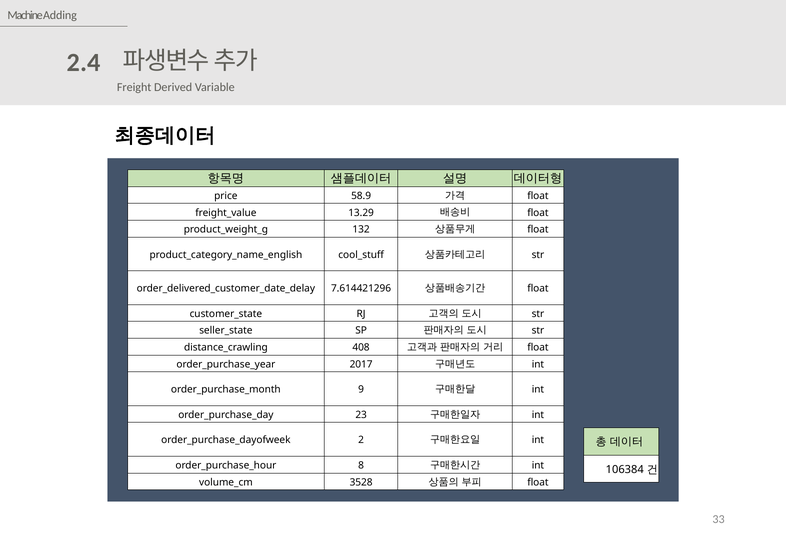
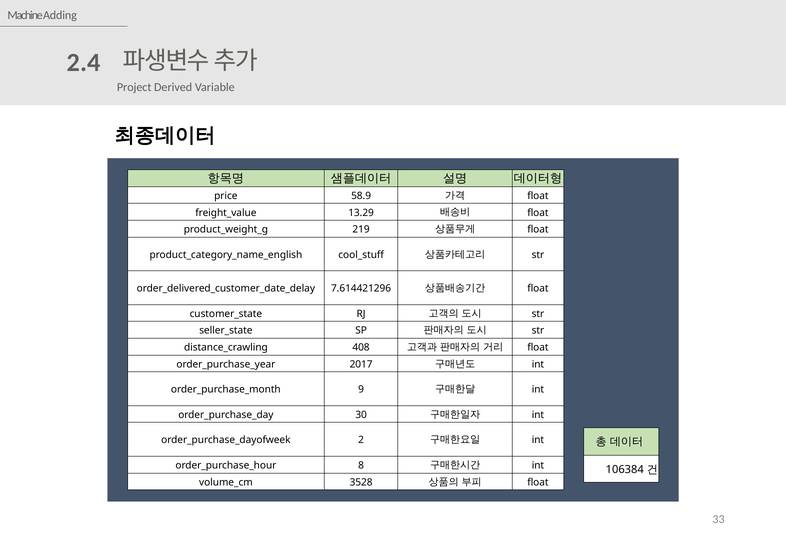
Freight: Freight -> Project (134, 87)
132: 132 -> 219 (361, 230)
23: 23 -> 30 (361, 415)
